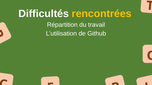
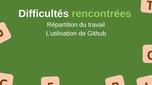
rencontrées colour: yellow -> light green (102, 14)
